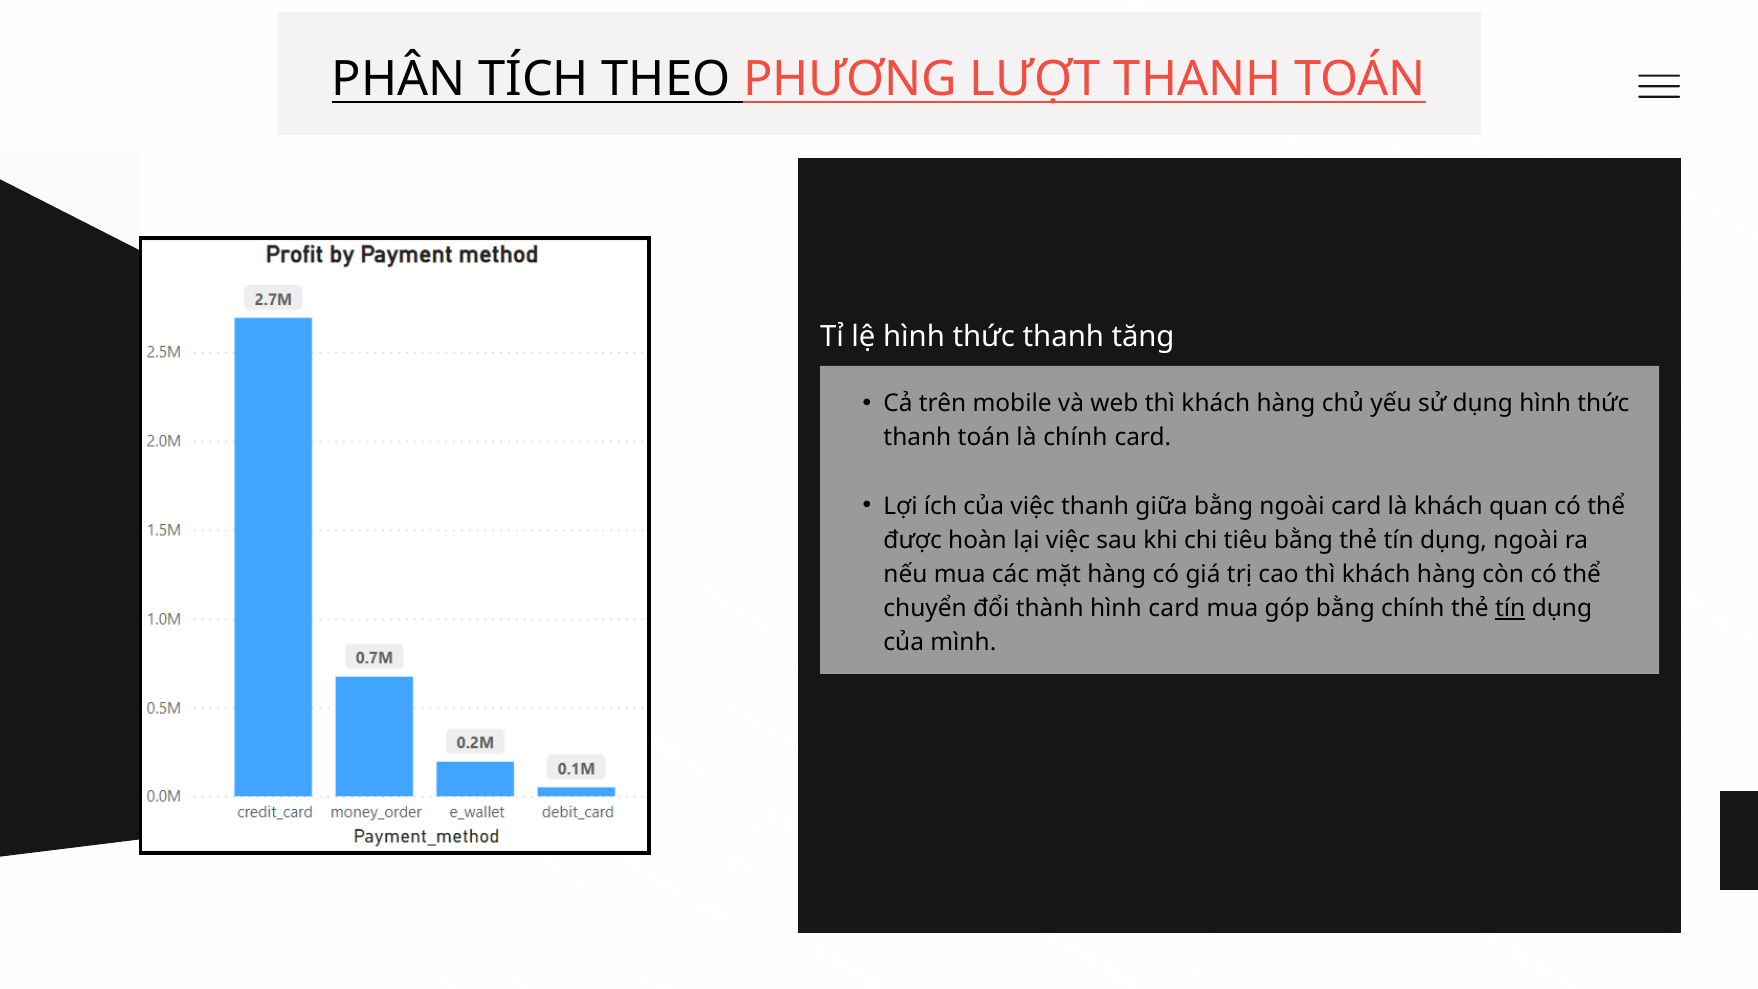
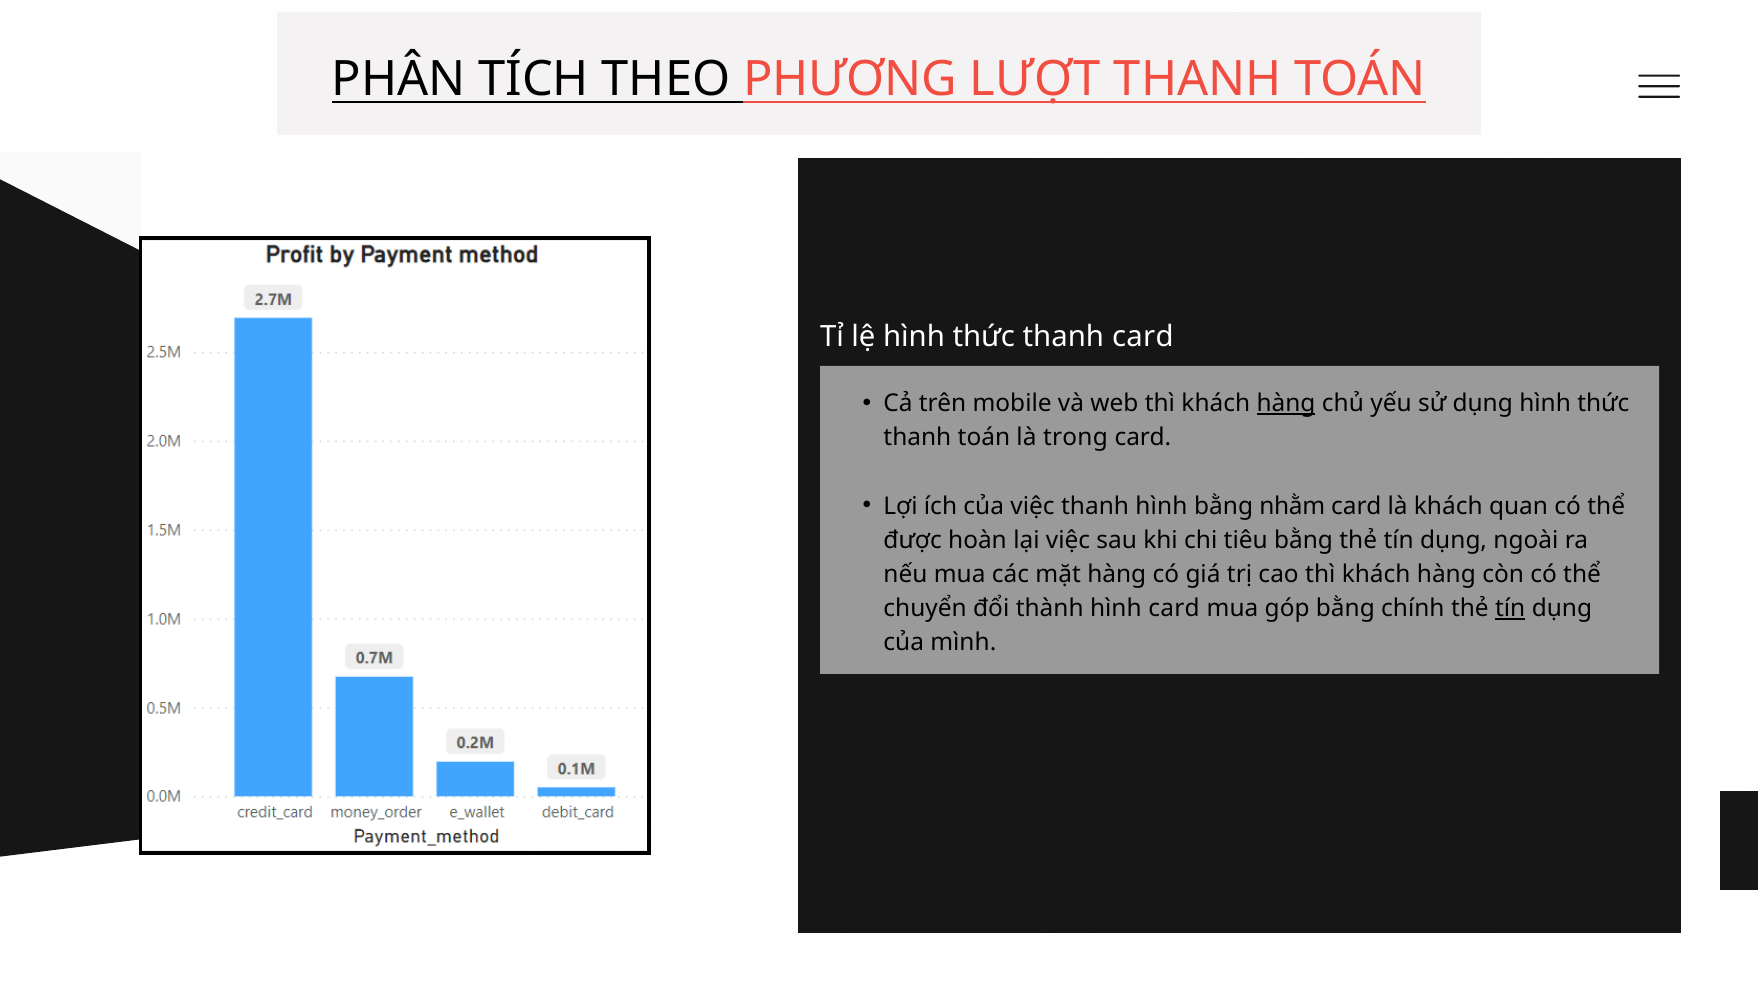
thanh tăng: tăng -> card (1143, 337)
hàng underline: none -> present (1286, 403)
là chính: chính -> trong (1075, 438)
thanh giữa: giữa -> hình (1161, 506)
bằng ngoài: ngoài -> nhằm (1292, 506)
